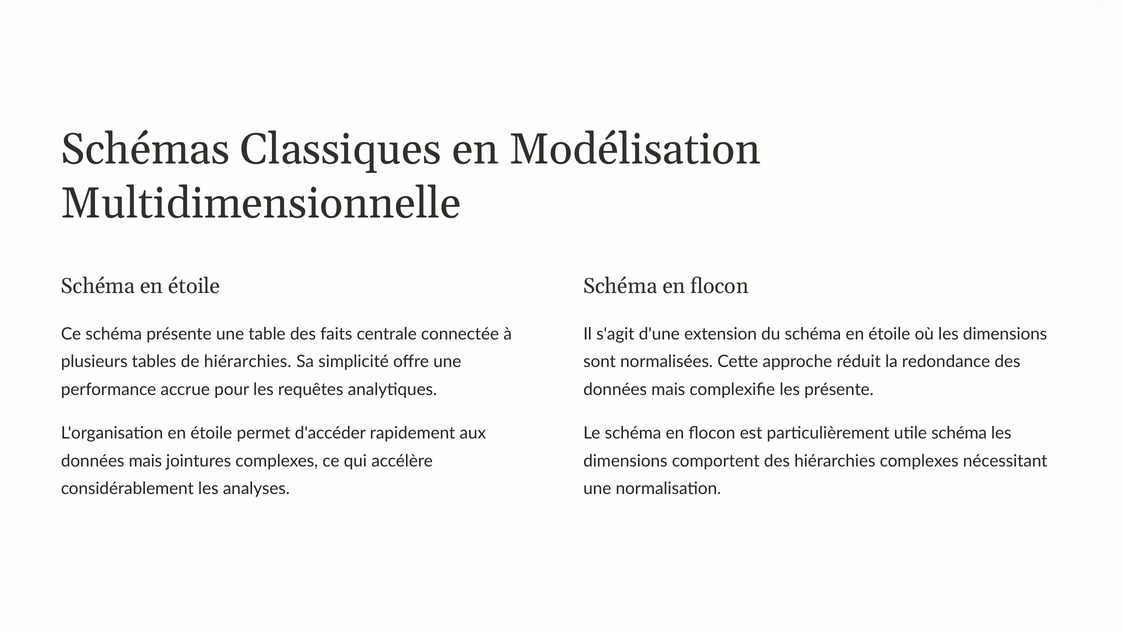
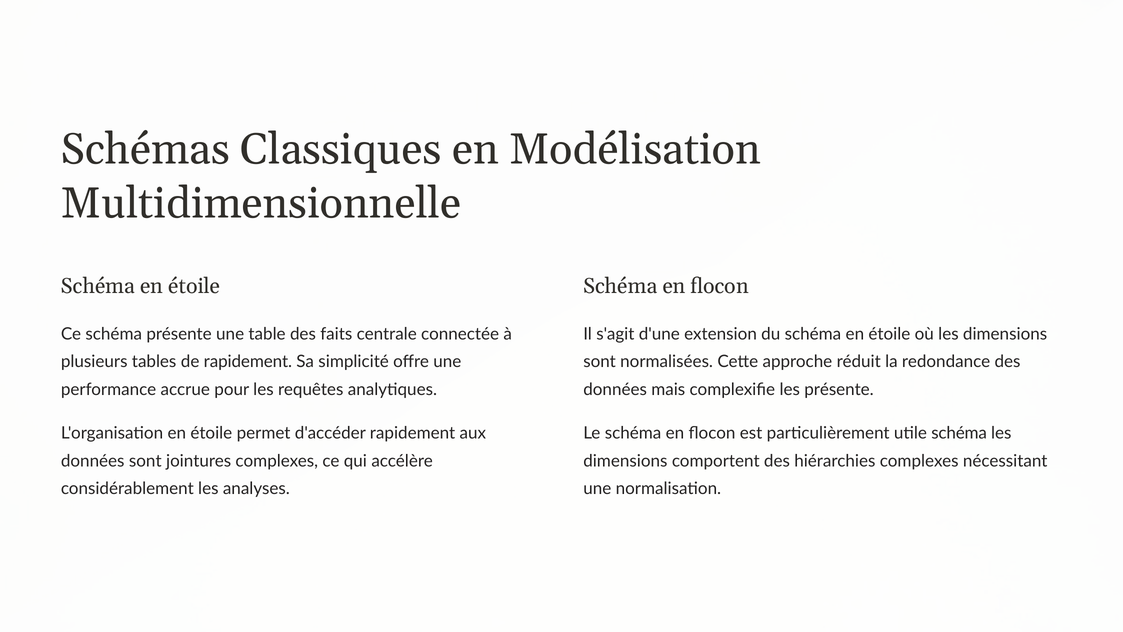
de hiérarchies: hiérarchies -> rapidement (248, 362)
mais: mais -> sont (145, 461)
